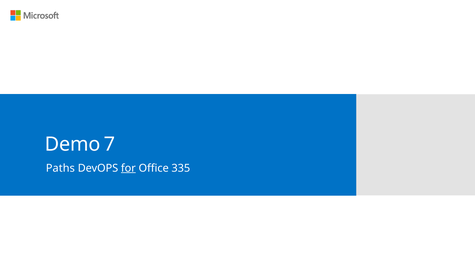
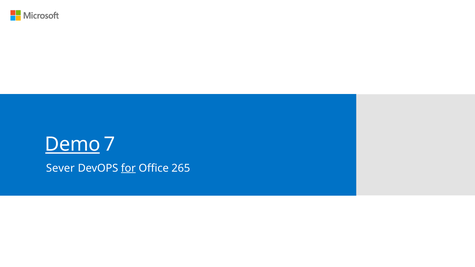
Demo underline: none -> present (73, 145)
Paths: Paths -> Sever (60, 168)
335: 335 -> 265 (181, 168)
